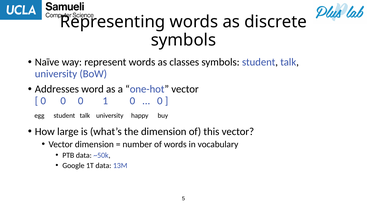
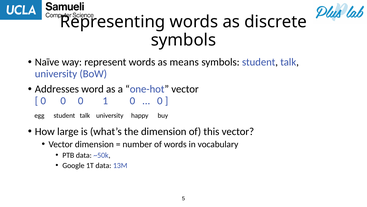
classes: classes -> means (184, 62)
